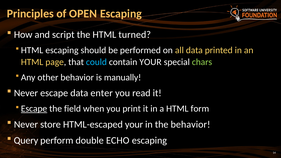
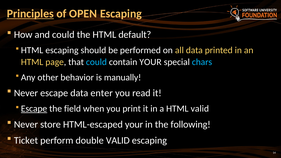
Principles underline: none -> present (30, 14)
and script: script -> could (63, 35)
turned: turned -> default (135, 35)
chars colour: light green -> light blue (202, 62)
HTML form: form -> valid (200, 109)
the behavior: behavior -> following (191, 124)
Query: Query -> Ticket (26, 141)
double ECHO: ECHO -> VALID (118, 141)
